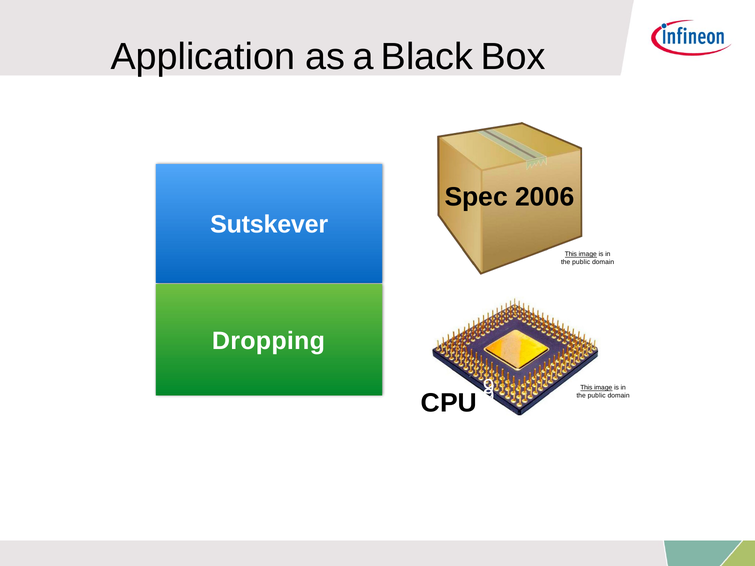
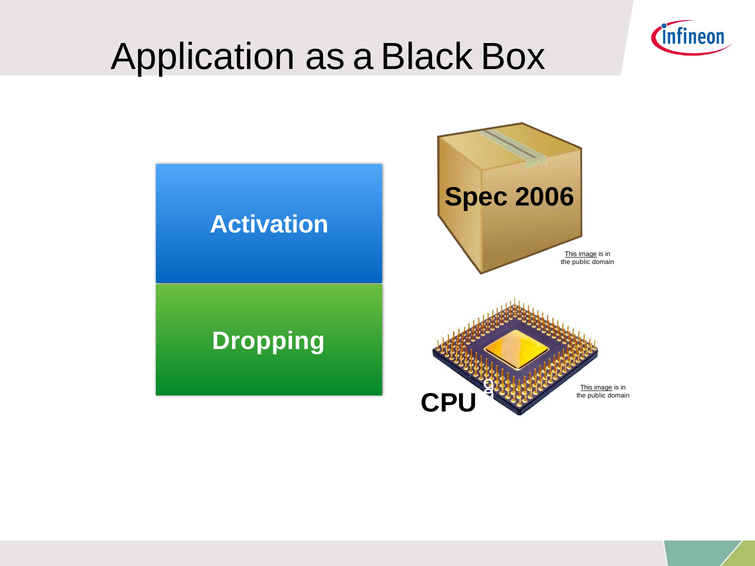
Sutskever: Sutskever -> Activation (269, 225)
